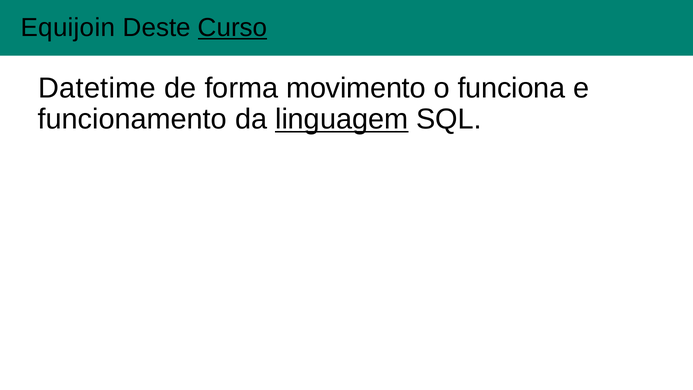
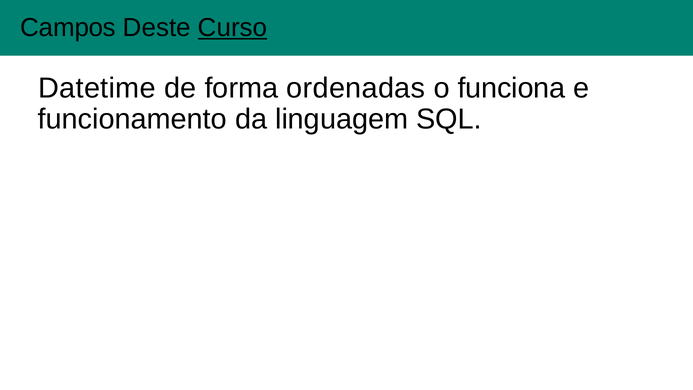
Equijoin: Equijoin -> Campos (68, 28)
movimento: movimento -> ordenadas (356, 88)
linguagem underline: present -> none (342, 119)
